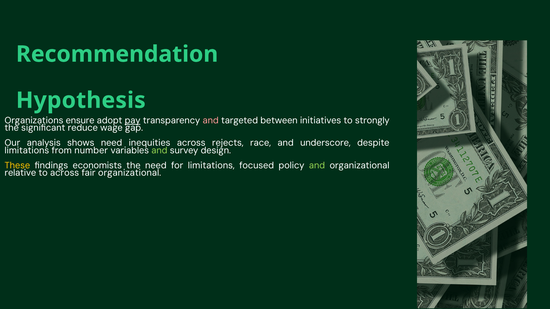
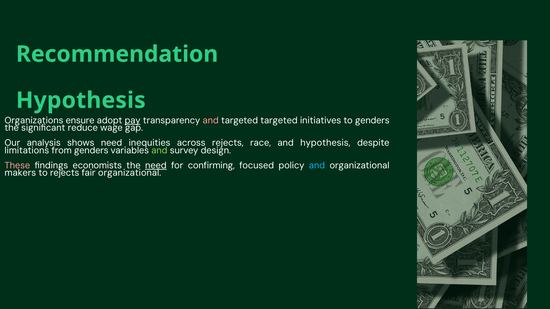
targeted between: between -> targeted (279, 121)
to strongly: strongly -> genders (372, 121)
and underscore: underscore -> hypothesis (325, 143)
from number: number -> genders (91, 151)
These colour: yellow -> pink (17, 166)
need underline: none -> present (156, 166)
for limitations: limitations -> confirming (211, 166)
and colour: light green -> light blue (317, 166)
relative: relative -> makers (20, 173)
to across: across -> rejects (65, 173)
